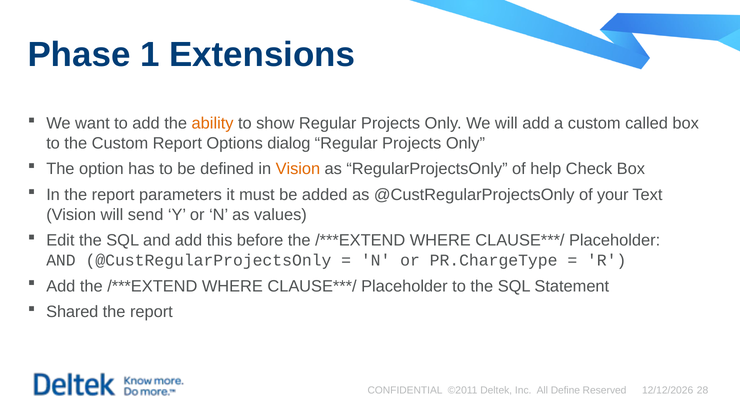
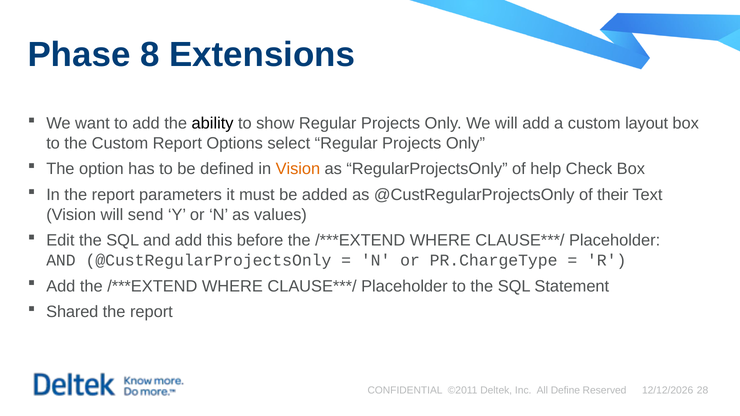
1: 1 -> 8 (150, 55)
ability colour: orange -> black (213, 124)
called: called -> layout (647, 124)
dialog: dialog -> select (289, 143)
your: your -> their (613, 195)
